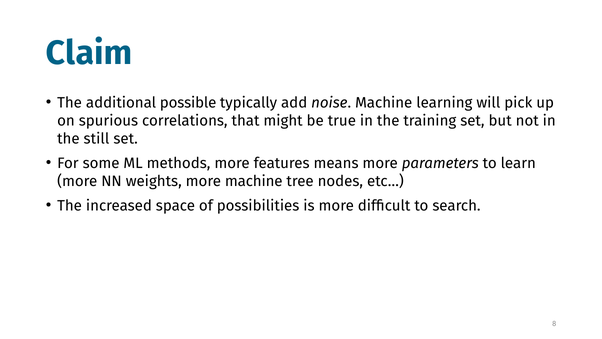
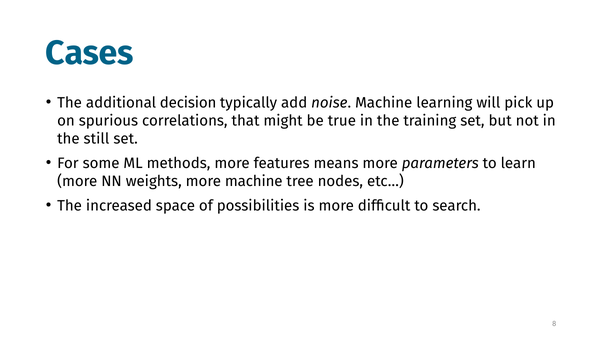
Claim: Claim -> Cases (89, 53)
possible: possible -> decision (188, 102)
